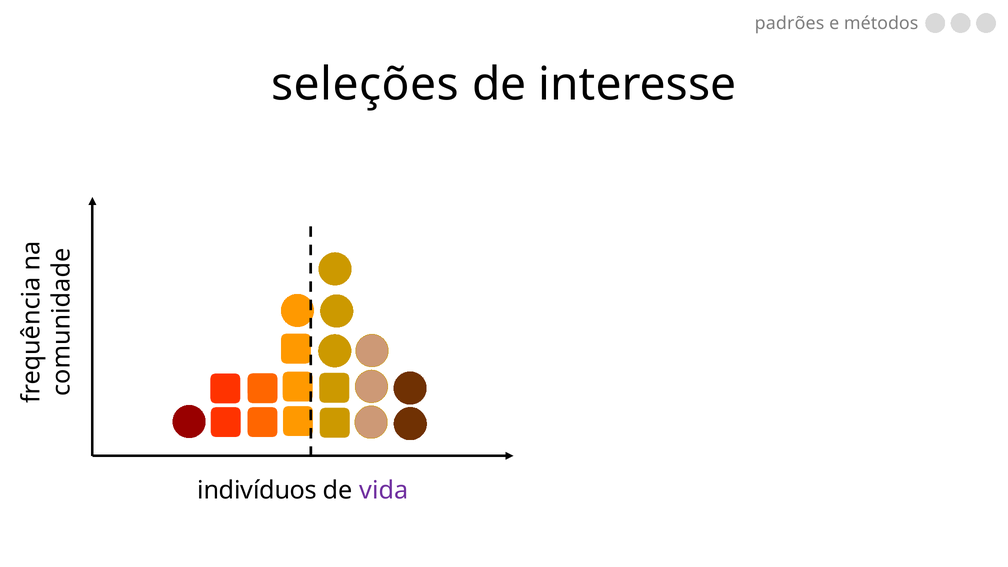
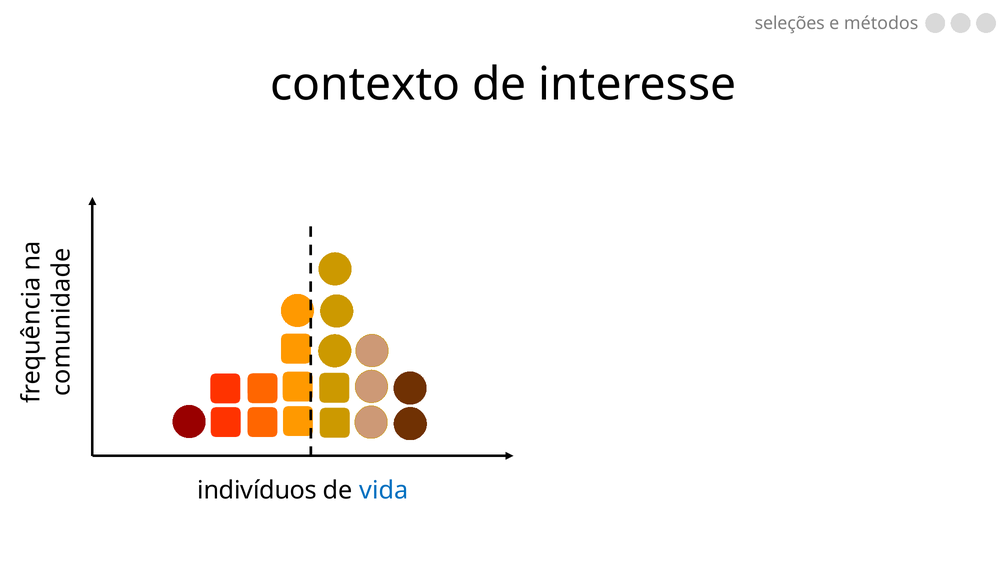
padrões: padrões -> seleções (790, 24)
seleções: seleções -> contexto (365, 85)
vida colour: purple -> blue (384, 490)
